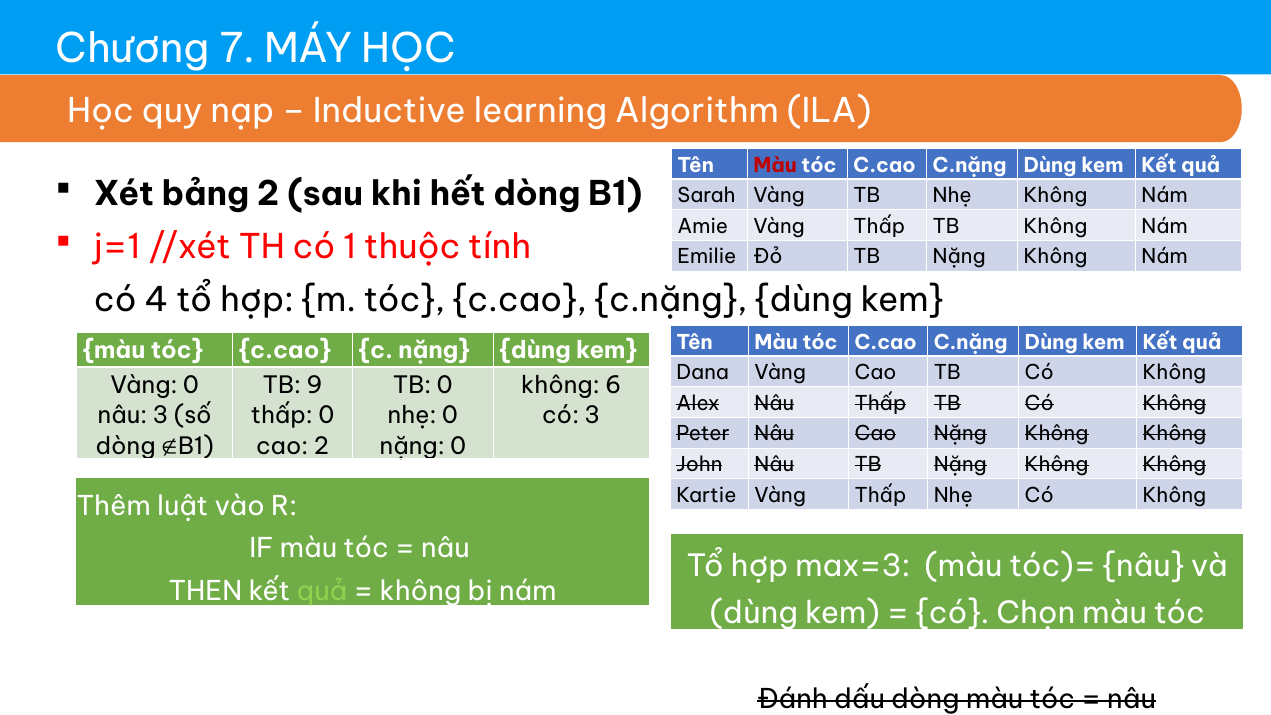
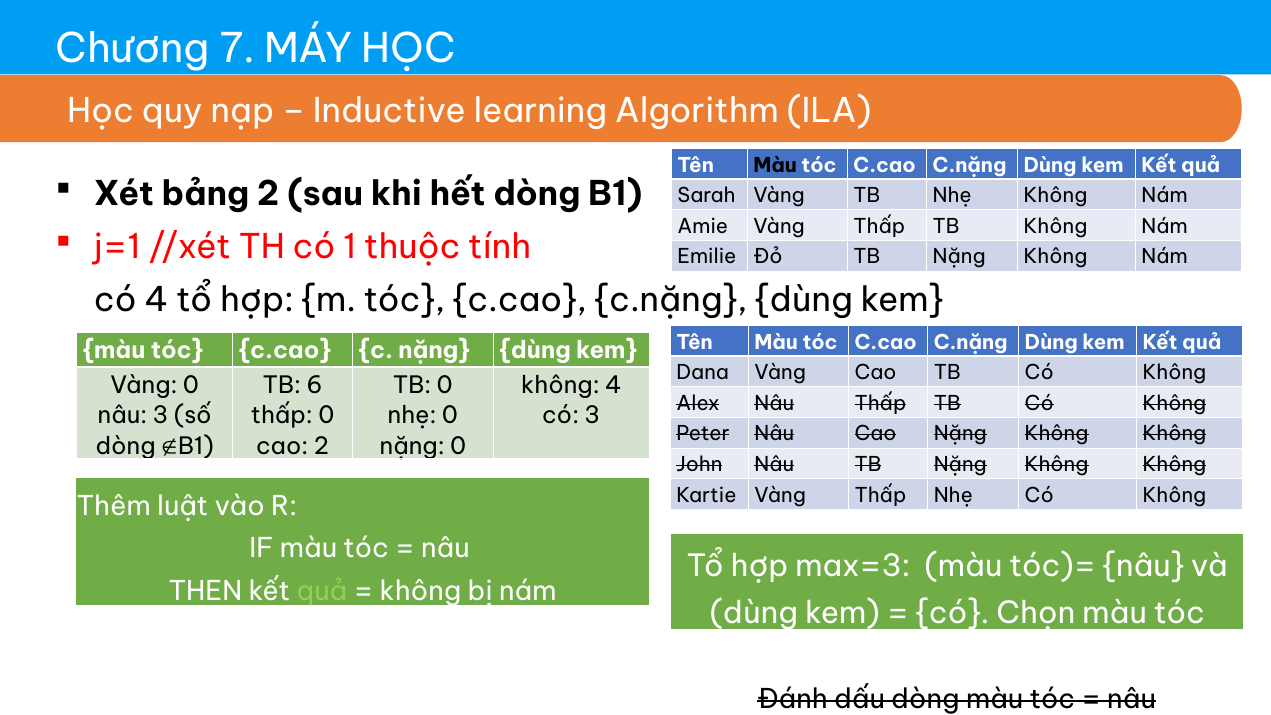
Màu colour: red -> black (775, 165)
9: 9 -> 6 (315, 386)
không 6: 6 -> 4 (613, 386)
